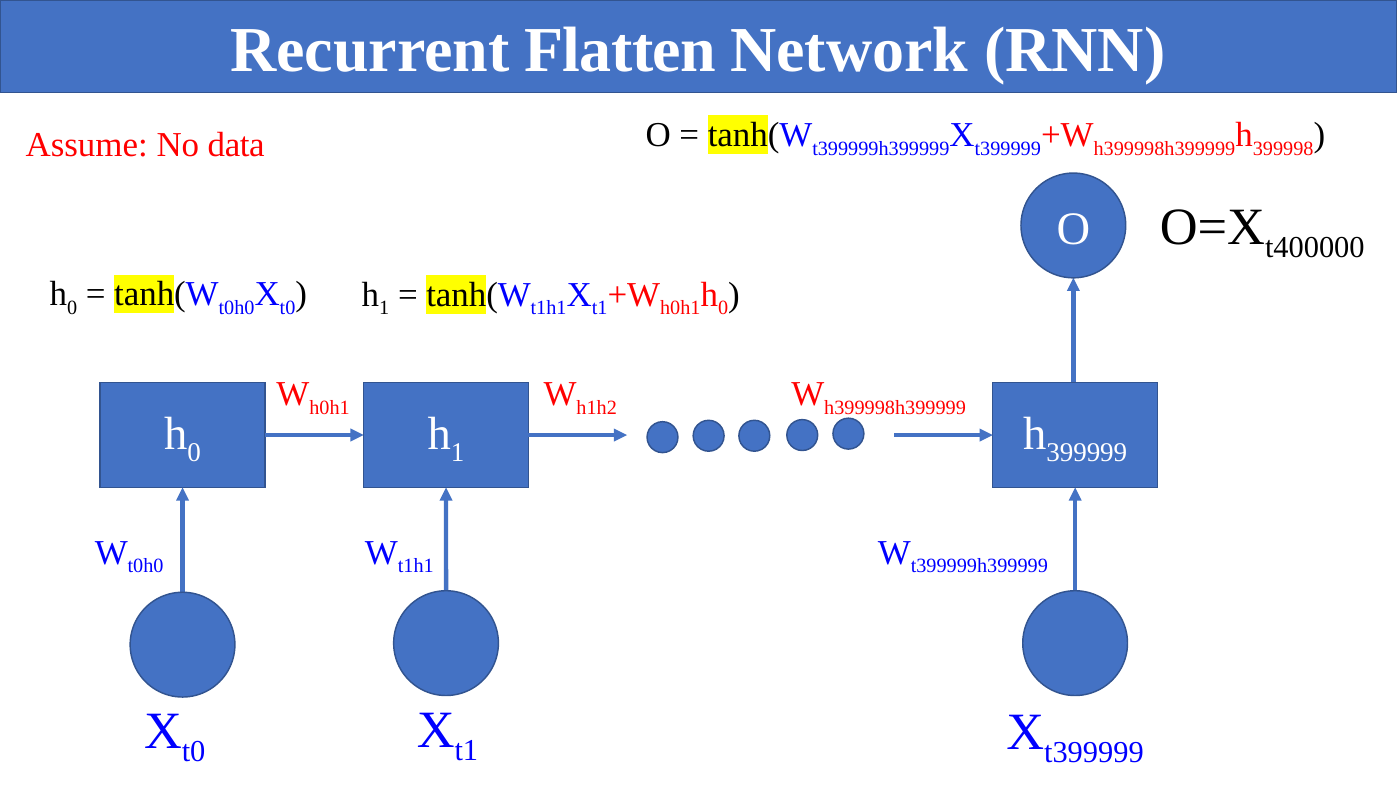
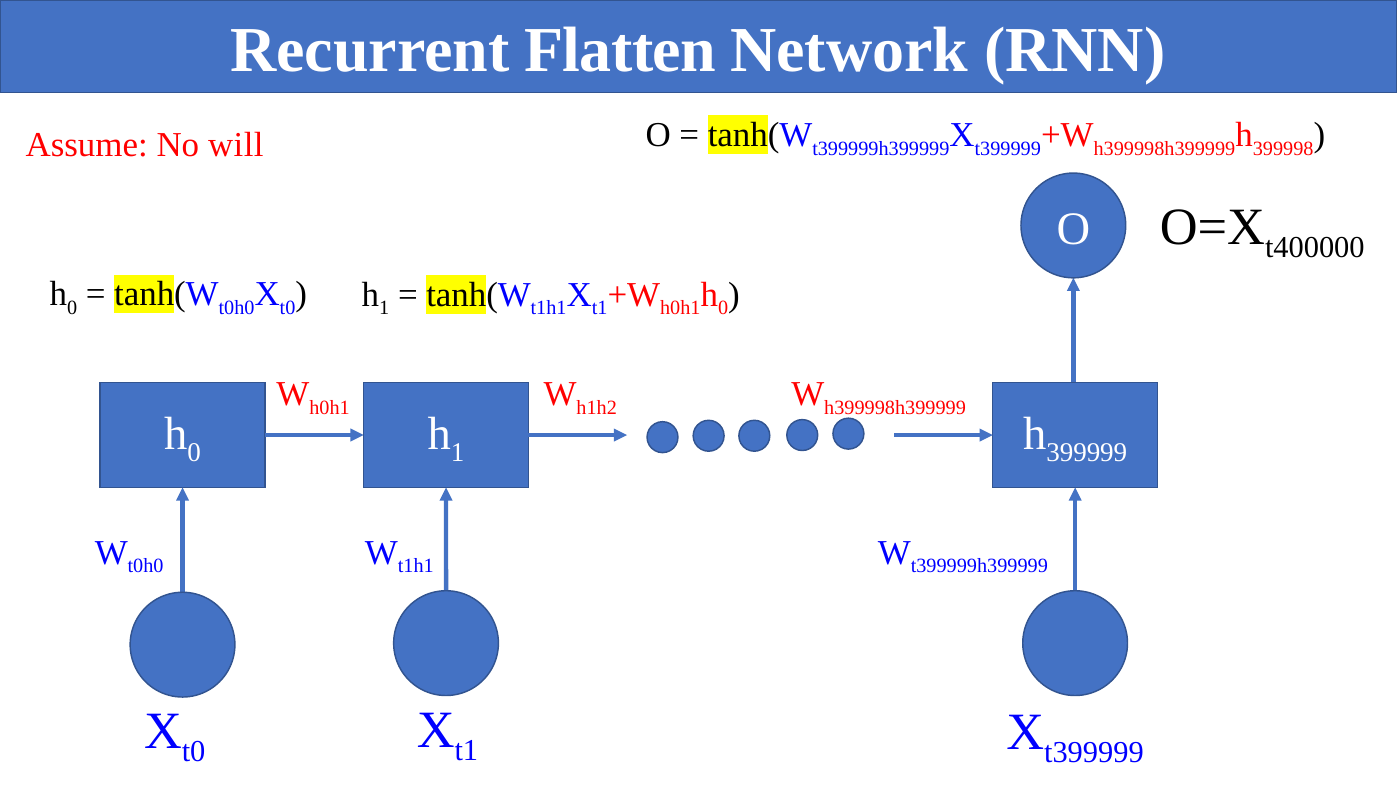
data: data -> will (236, 145)
